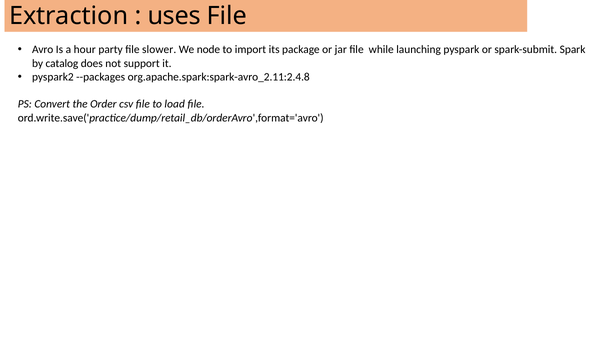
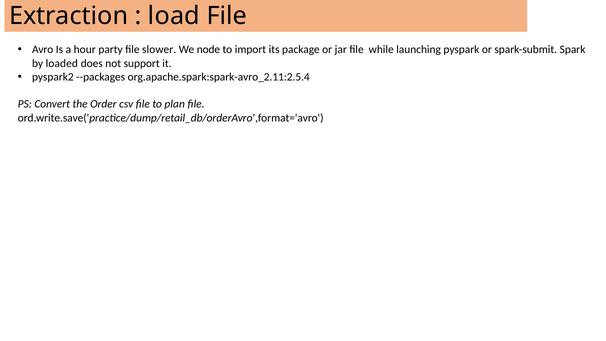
uses: uses -> load (174, 16)
catalog: catalog -> loaded (62, 63)
org.apache.spark:spark-avro_2.11:2.4.8: org.apache.spark:spark-avro_2.11:2.4.8 -> org.apache.spark:spark-avro_2.11:2.5.4 (219, 77)
load: load -> plan (175, 104)
